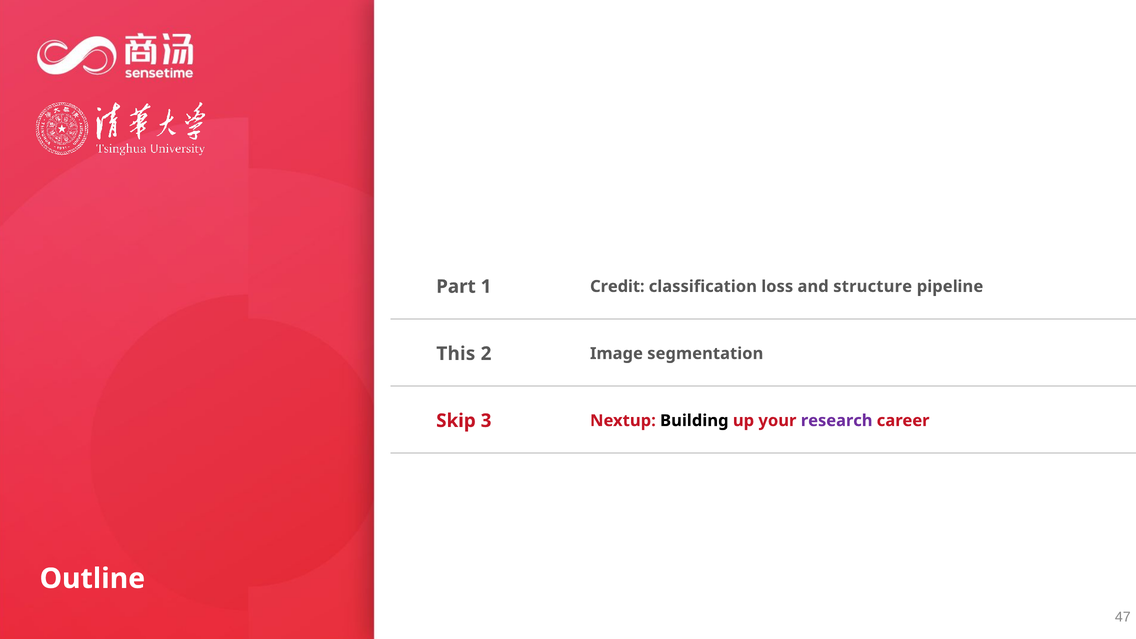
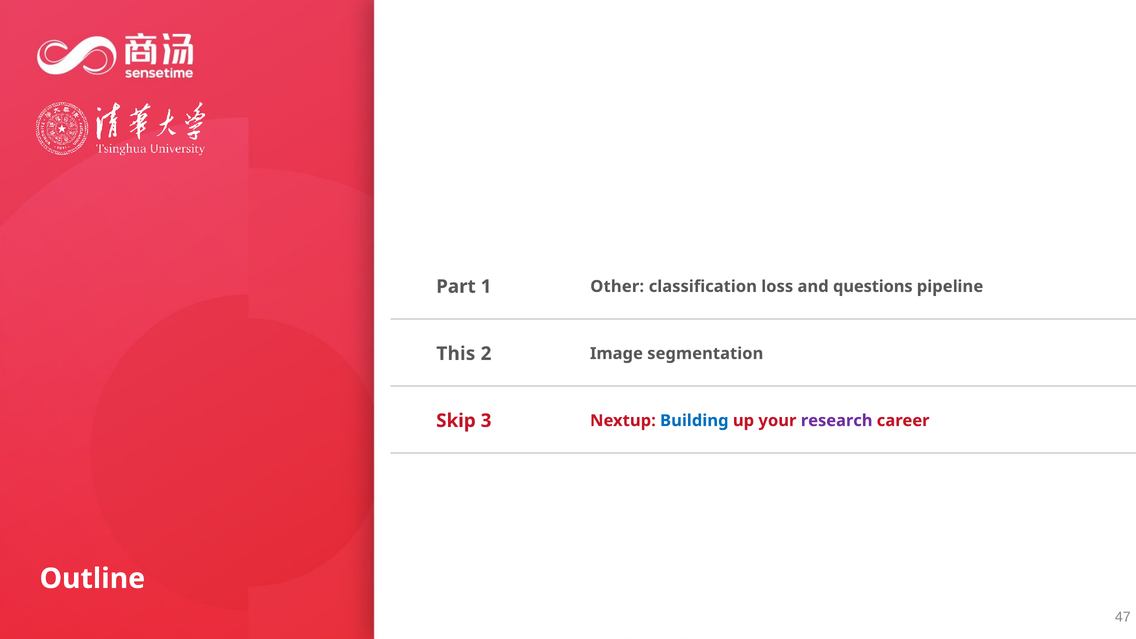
Credit: Credit -> Other (617, 286)
structure: structure -> questions (873, 286)
Building colour: black -> blue (694, 421)
